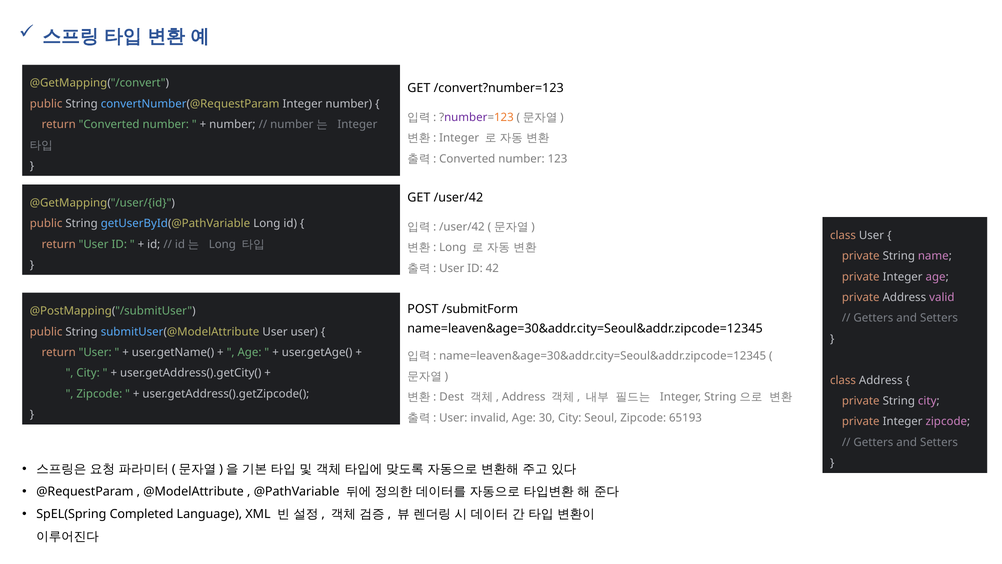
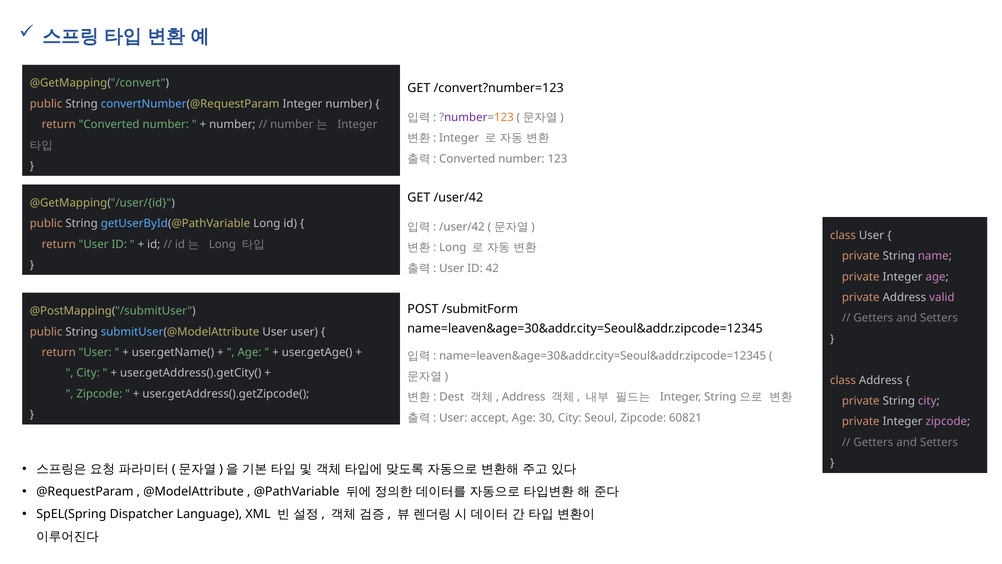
invalid: invalid -> accept (490, 418)
65193: 65193 -> 60821 (685, 418)
Completed: Completed -> Dispatcher (142, 514)
